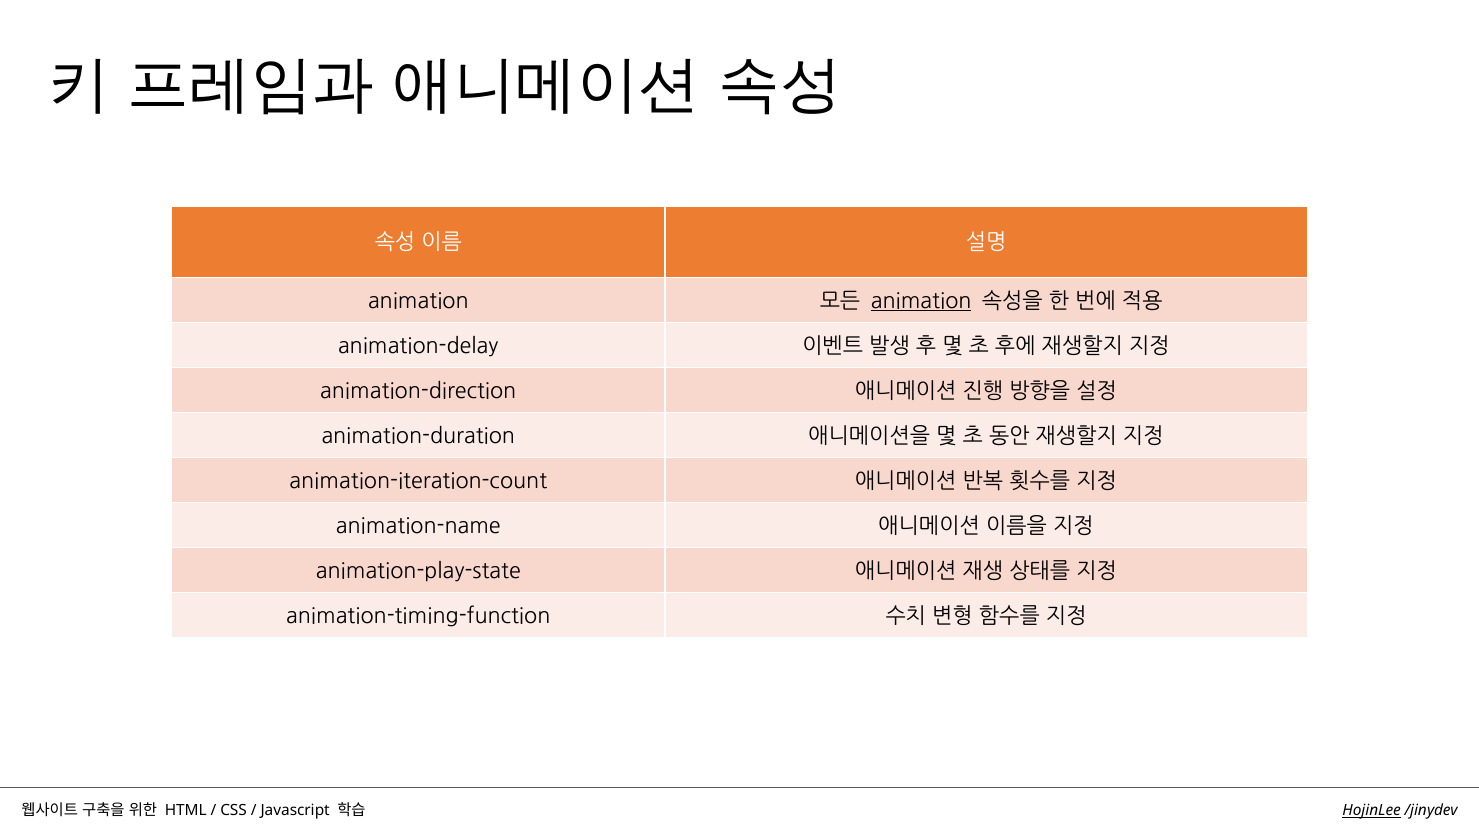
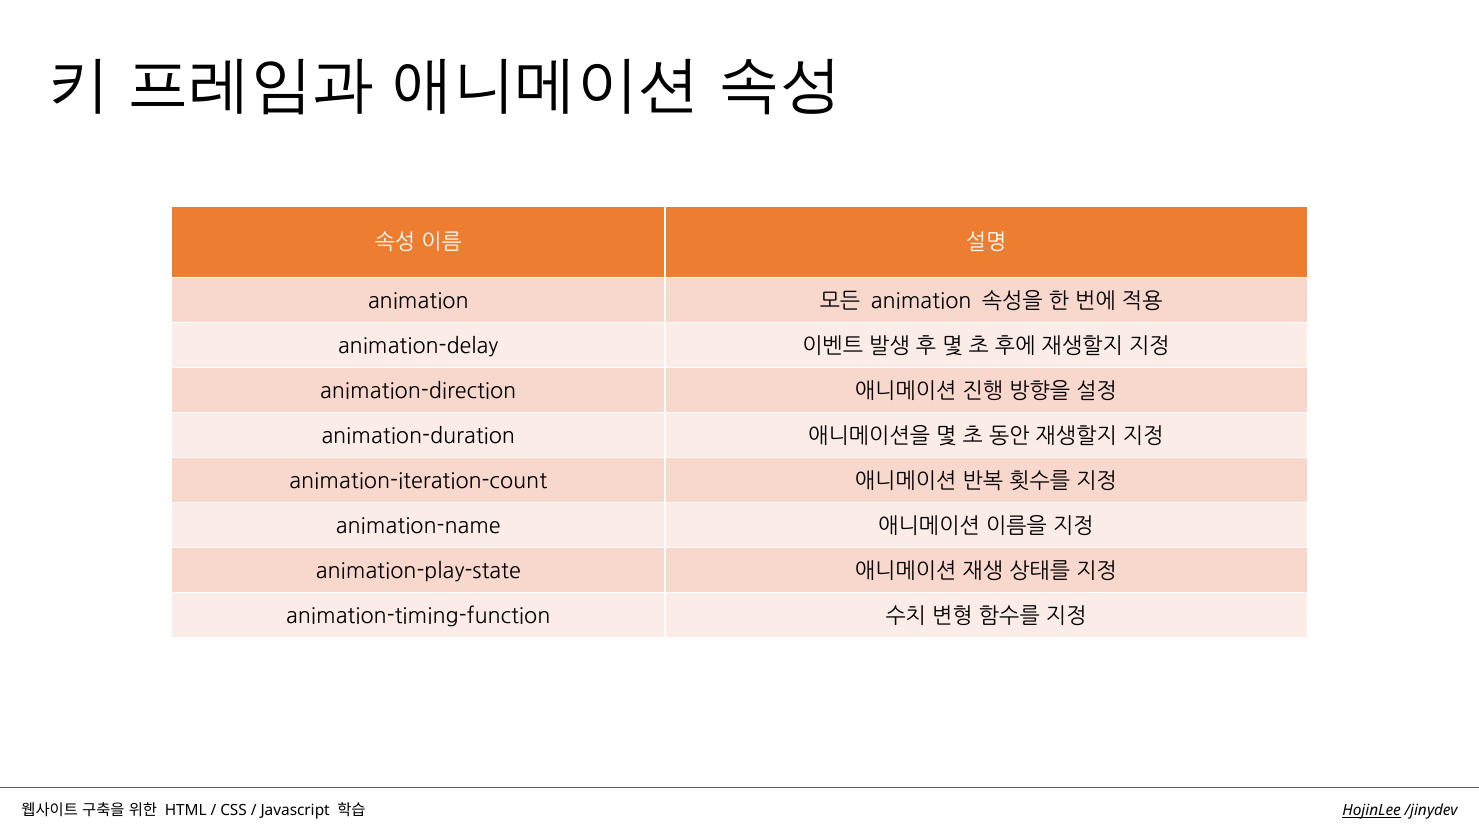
animation underline: present -> none (921, 301)
